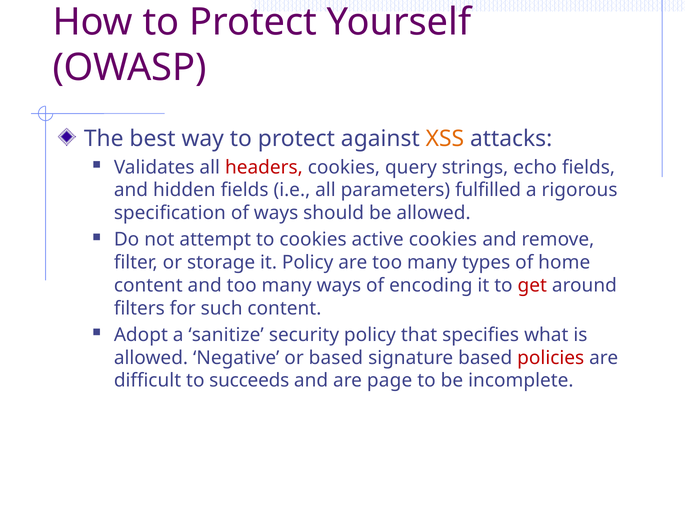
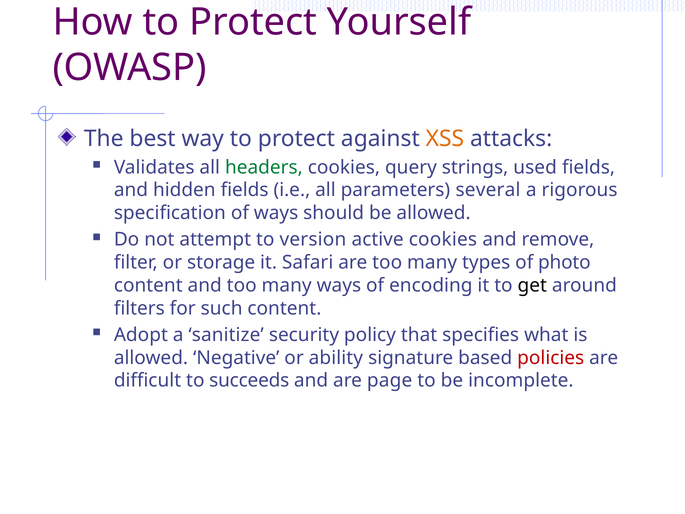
headers colour: red -> green (264, 167)
echo: echo -> used (535, 167)
fulfilled: fulfilled -> several (488, 190)
to cookies: cookies -> version (313, 240)
it Policy: Policy -> Safari (308, 262)
home: home -> photo (564, 262)
get colour: red -> black (532, 285)
or based: based -> ability (336, 358)
